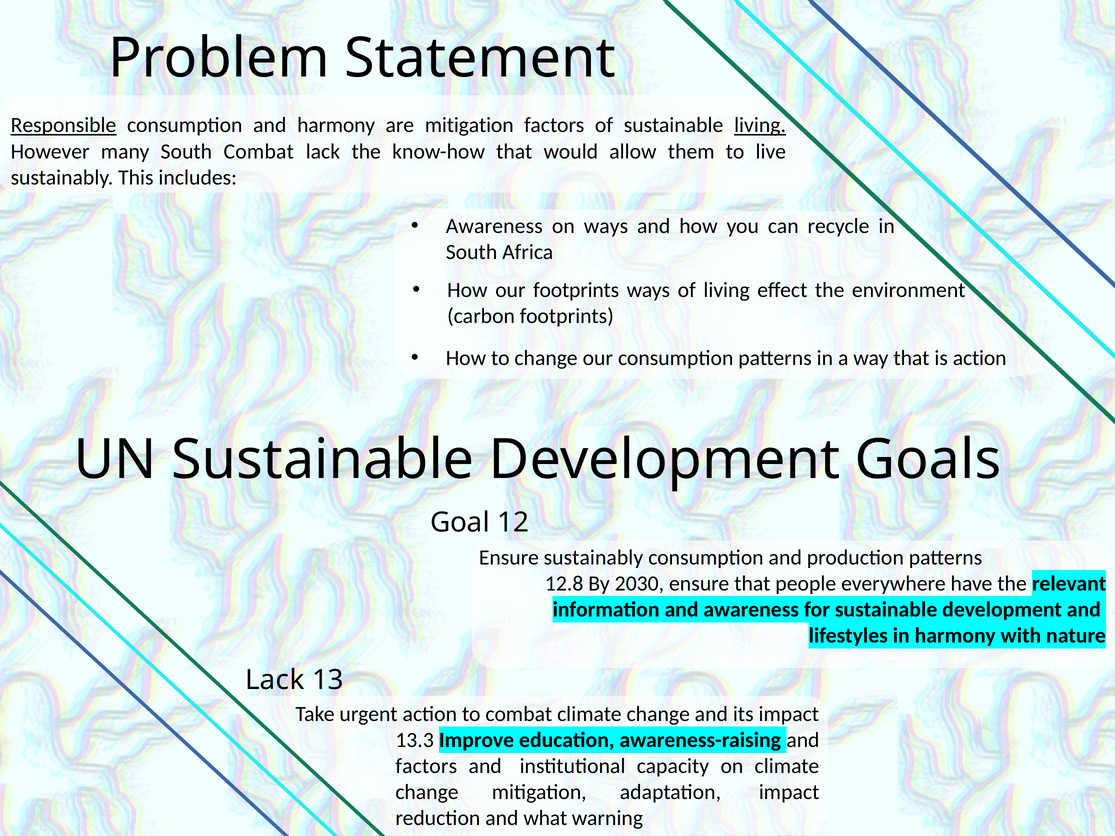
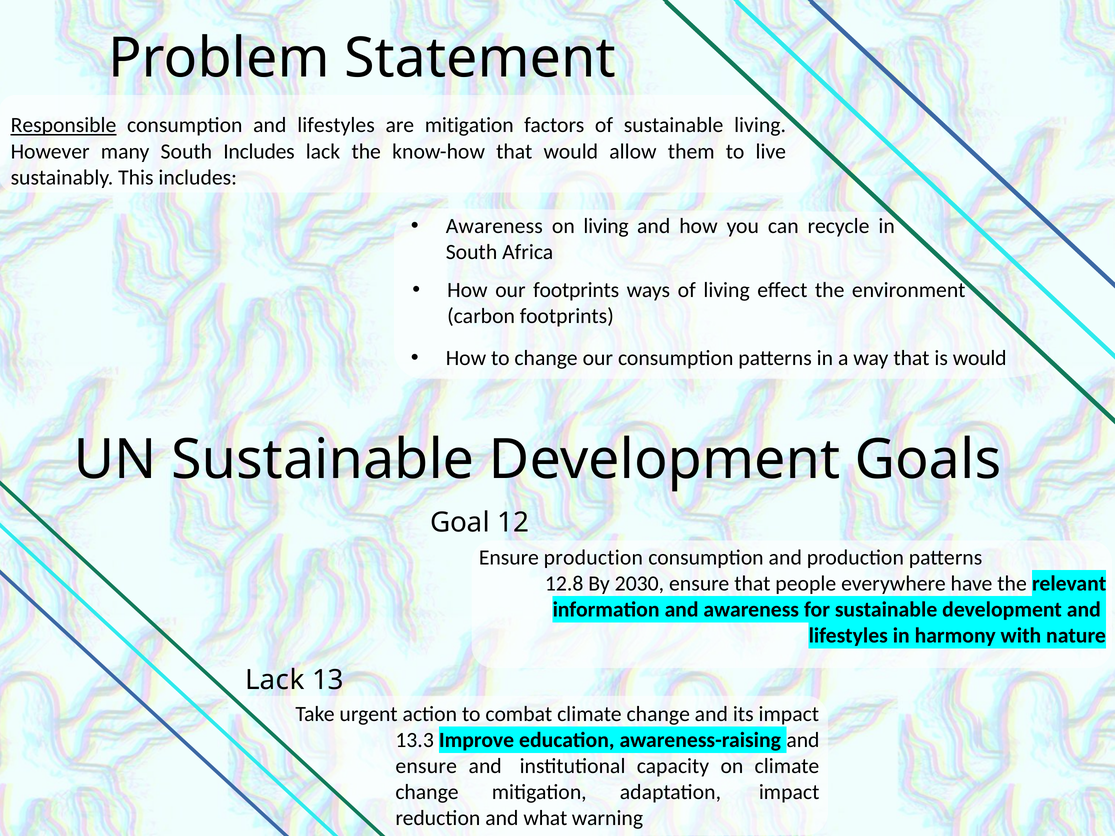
consumption and harmony: harmony -> lifestyles (336, 125)
living underline: present -> none (760, 125)
South Combat: Combat -> Includes (259, 151)
on ways: ways -> living (606, 226)
is action: action -> would (980, 358)
Ensure sustainably: sustainably -> production (593, 558)
factors: factors -> ensure (426, 766)
